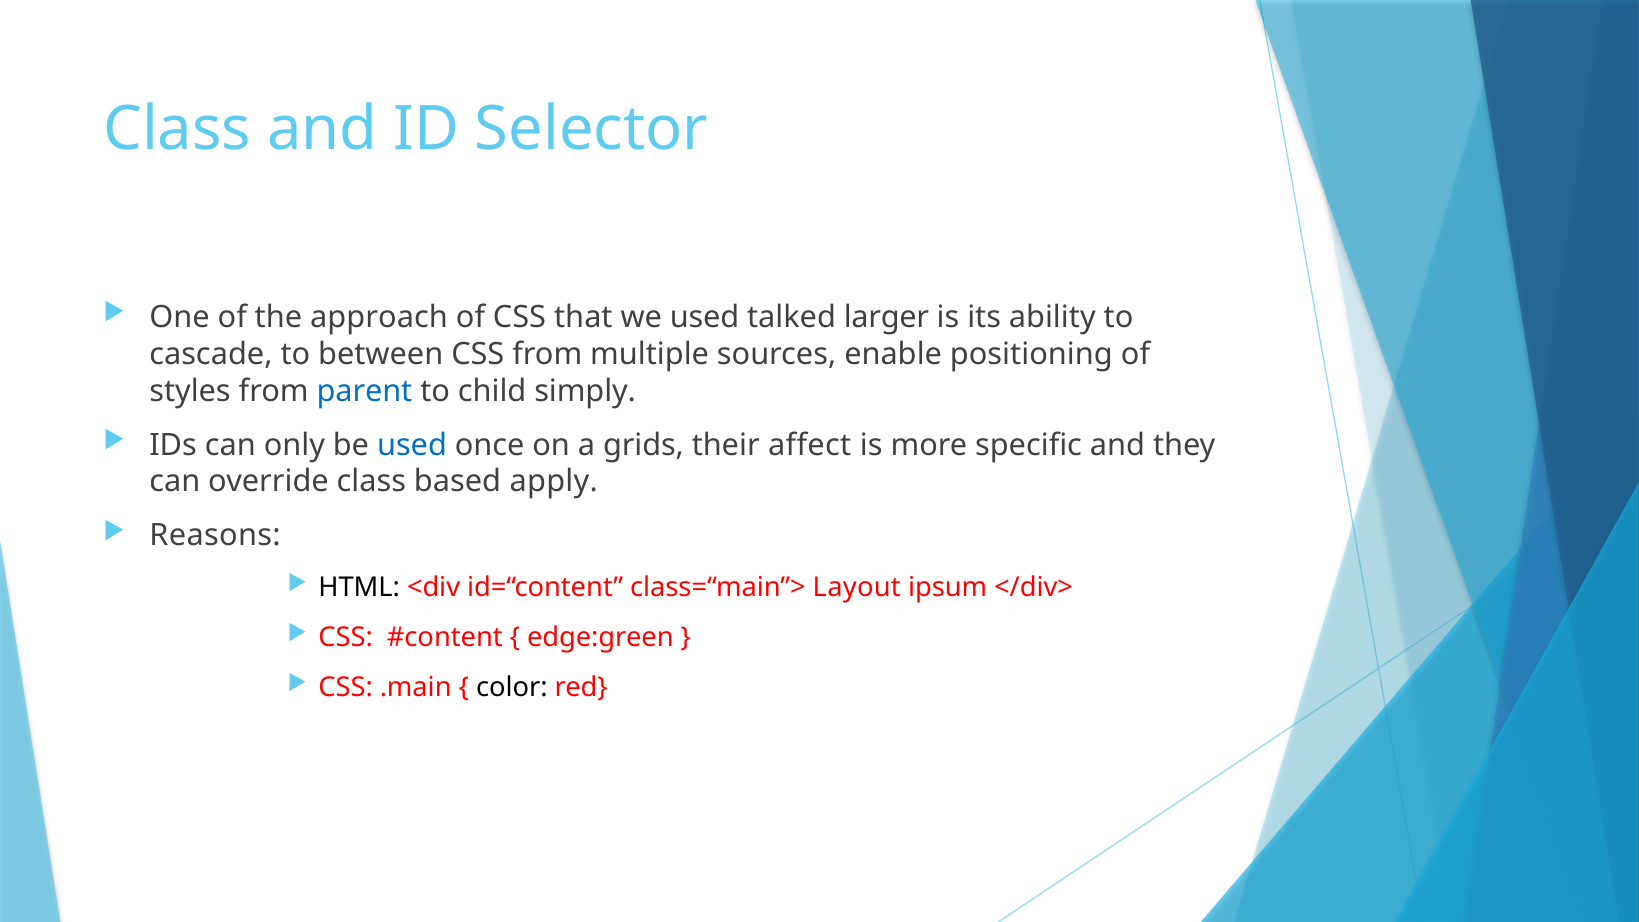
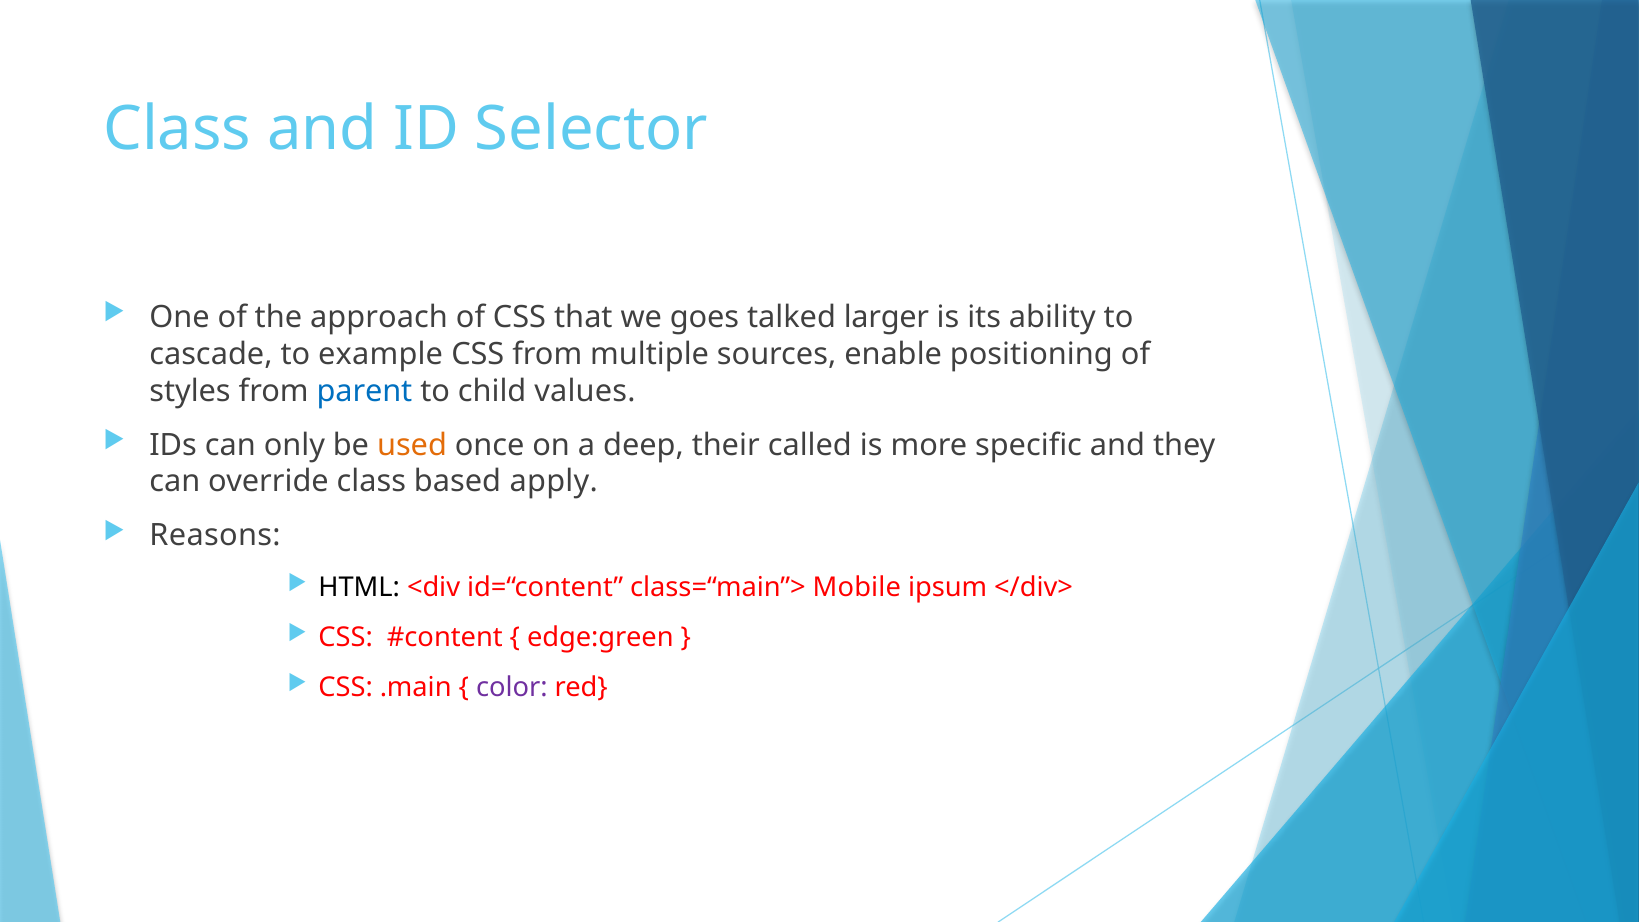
we used: used -> goes (705, 317)
between: between -> example (381, 354)
simply: simply -> values (585, 391)
used colour: blue -> orange (412, 445)
grids: grids -> deep (643, 445)
affect: affect -> called (810, 445)
Layout: Layout -> Mobile (857, 587)
color colour: black -> purple (512, 687)
